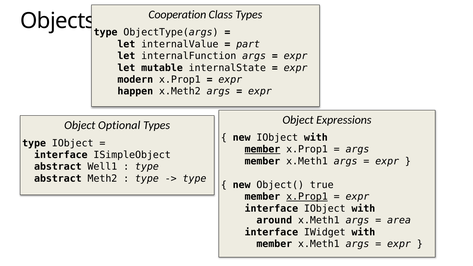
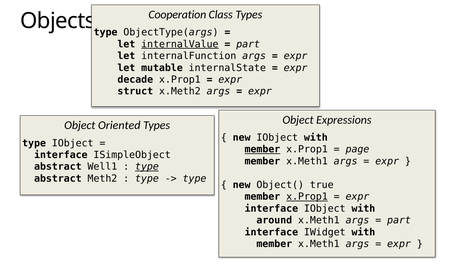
internalValue underline: none -> present (180, 44)
modern: modern -> decade (135, 80)
happen: happen -> struct (135, 91)
Optional: Optional -> Oriented (119, 125)
args: args -> page (357, 149)
type underline: none -> present (147, 167)
area: area -> part (399, 220)
